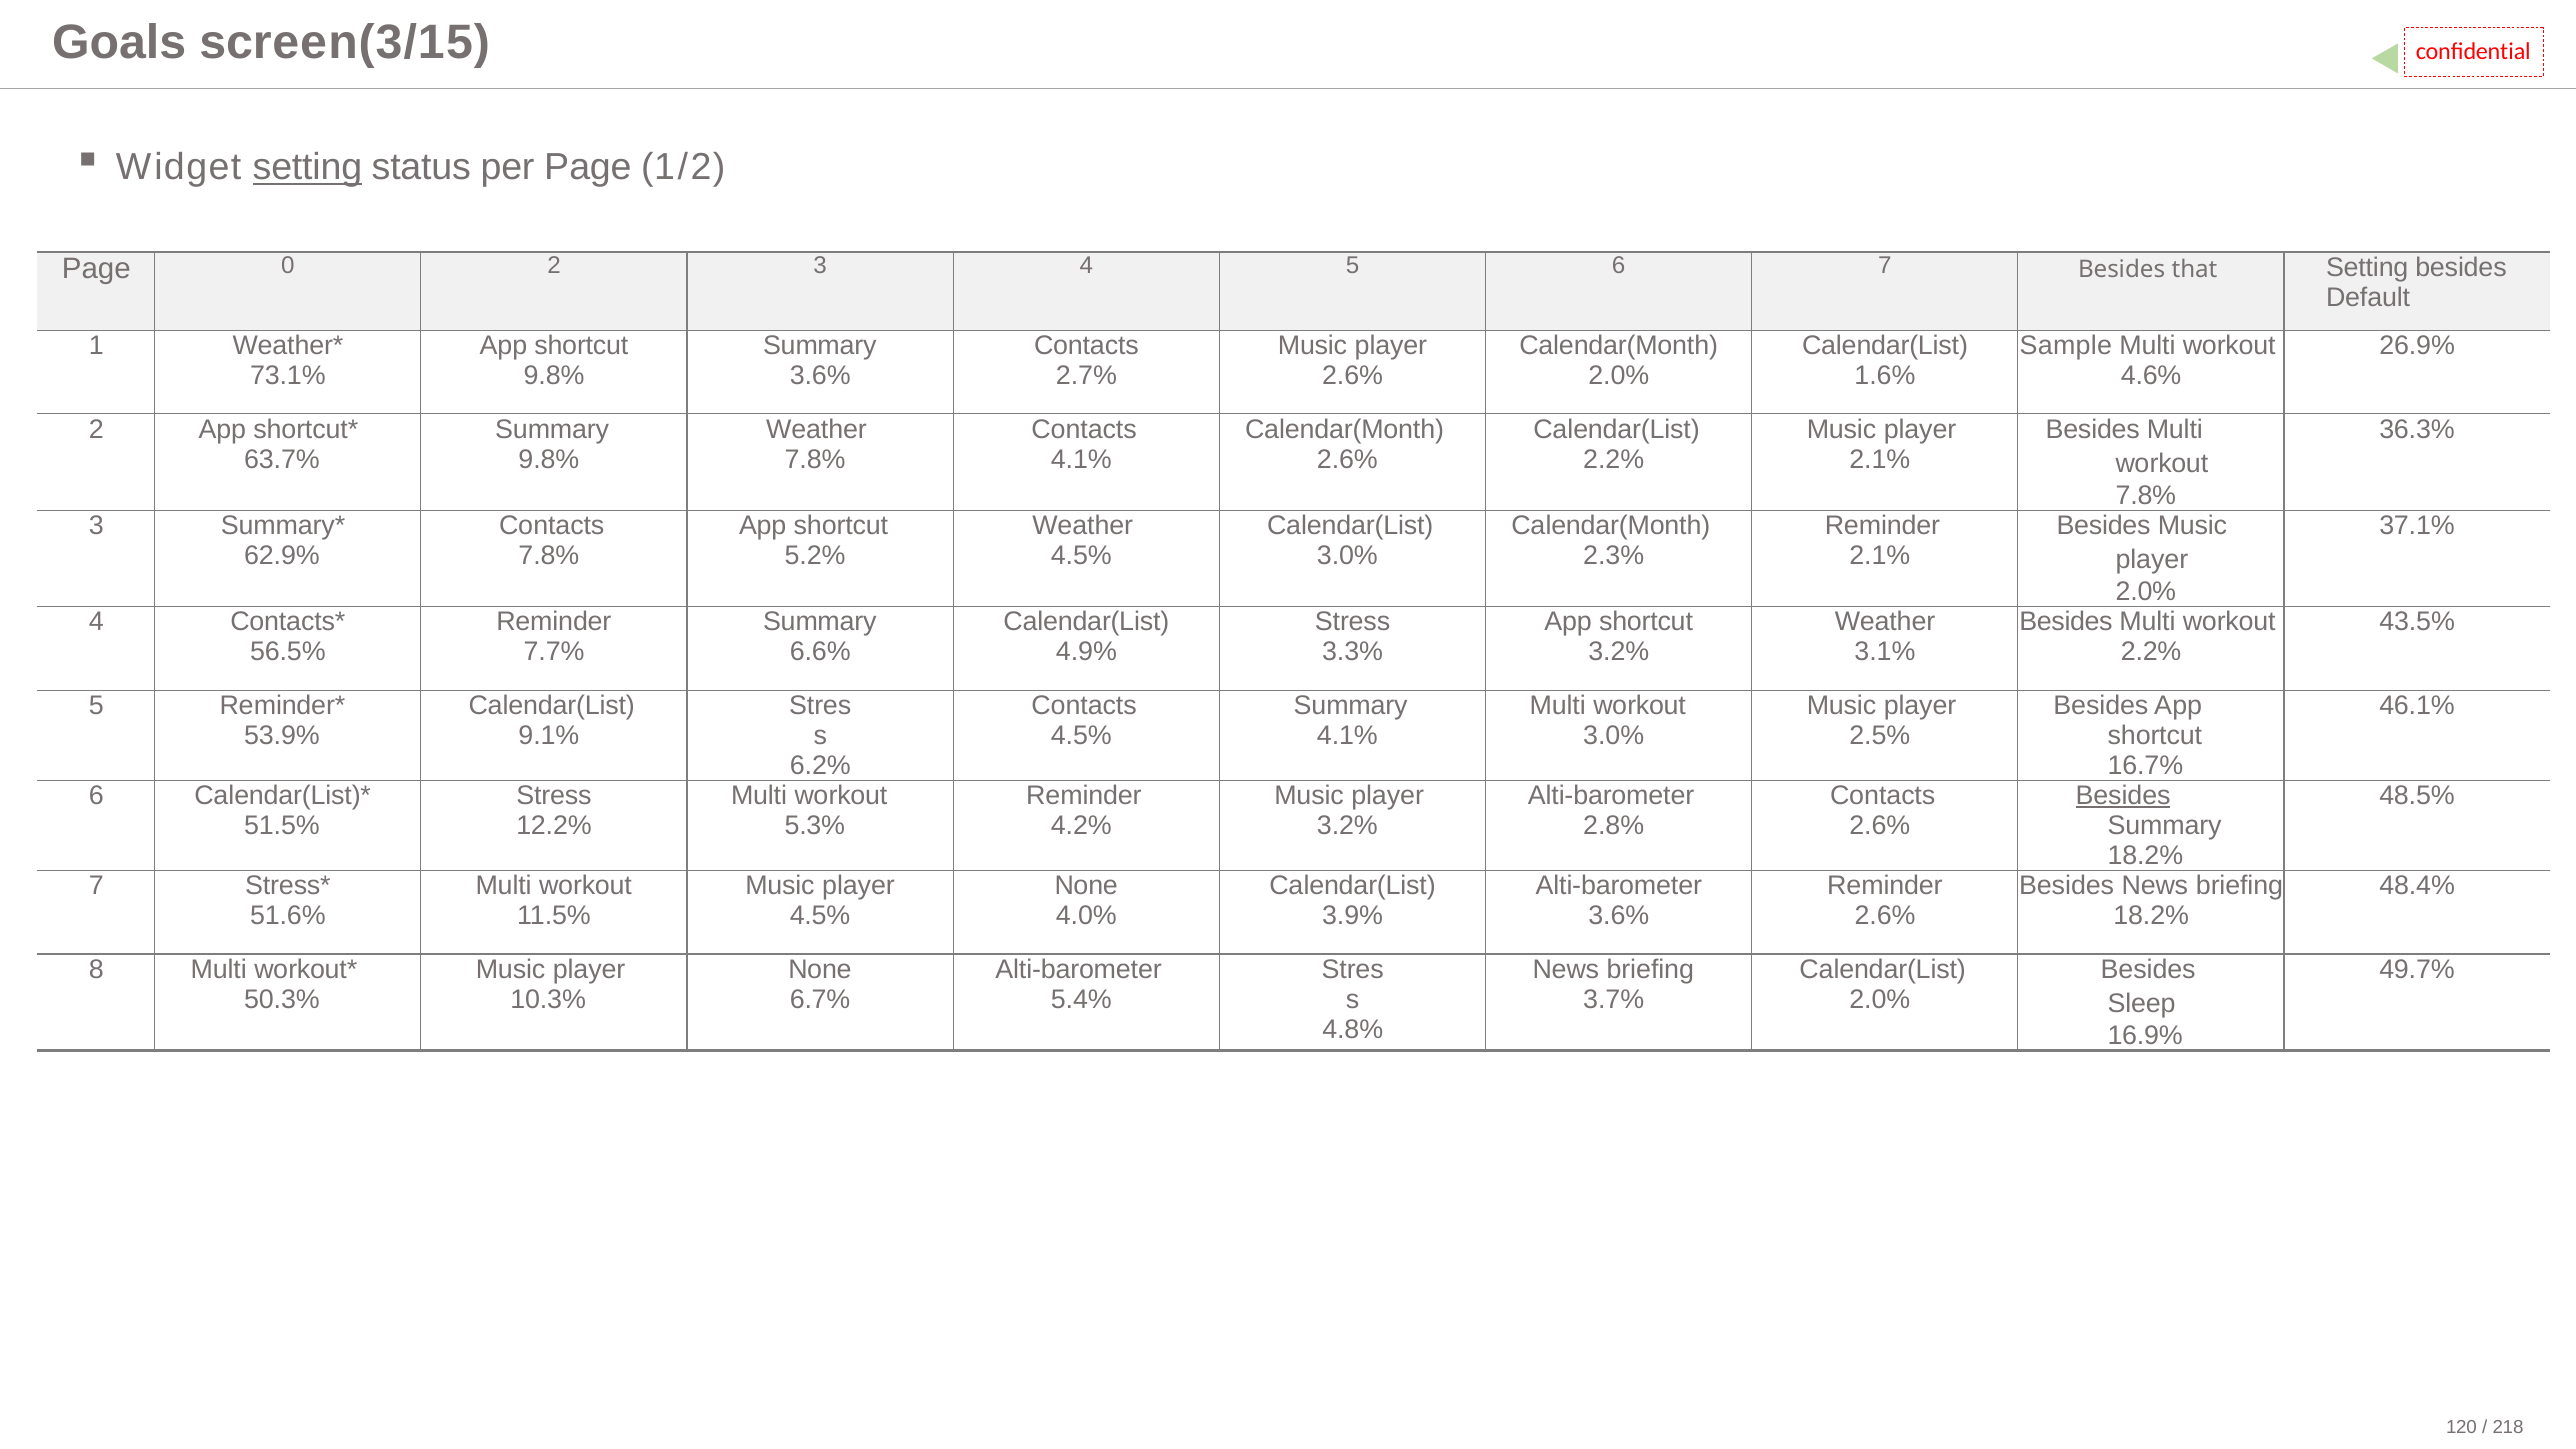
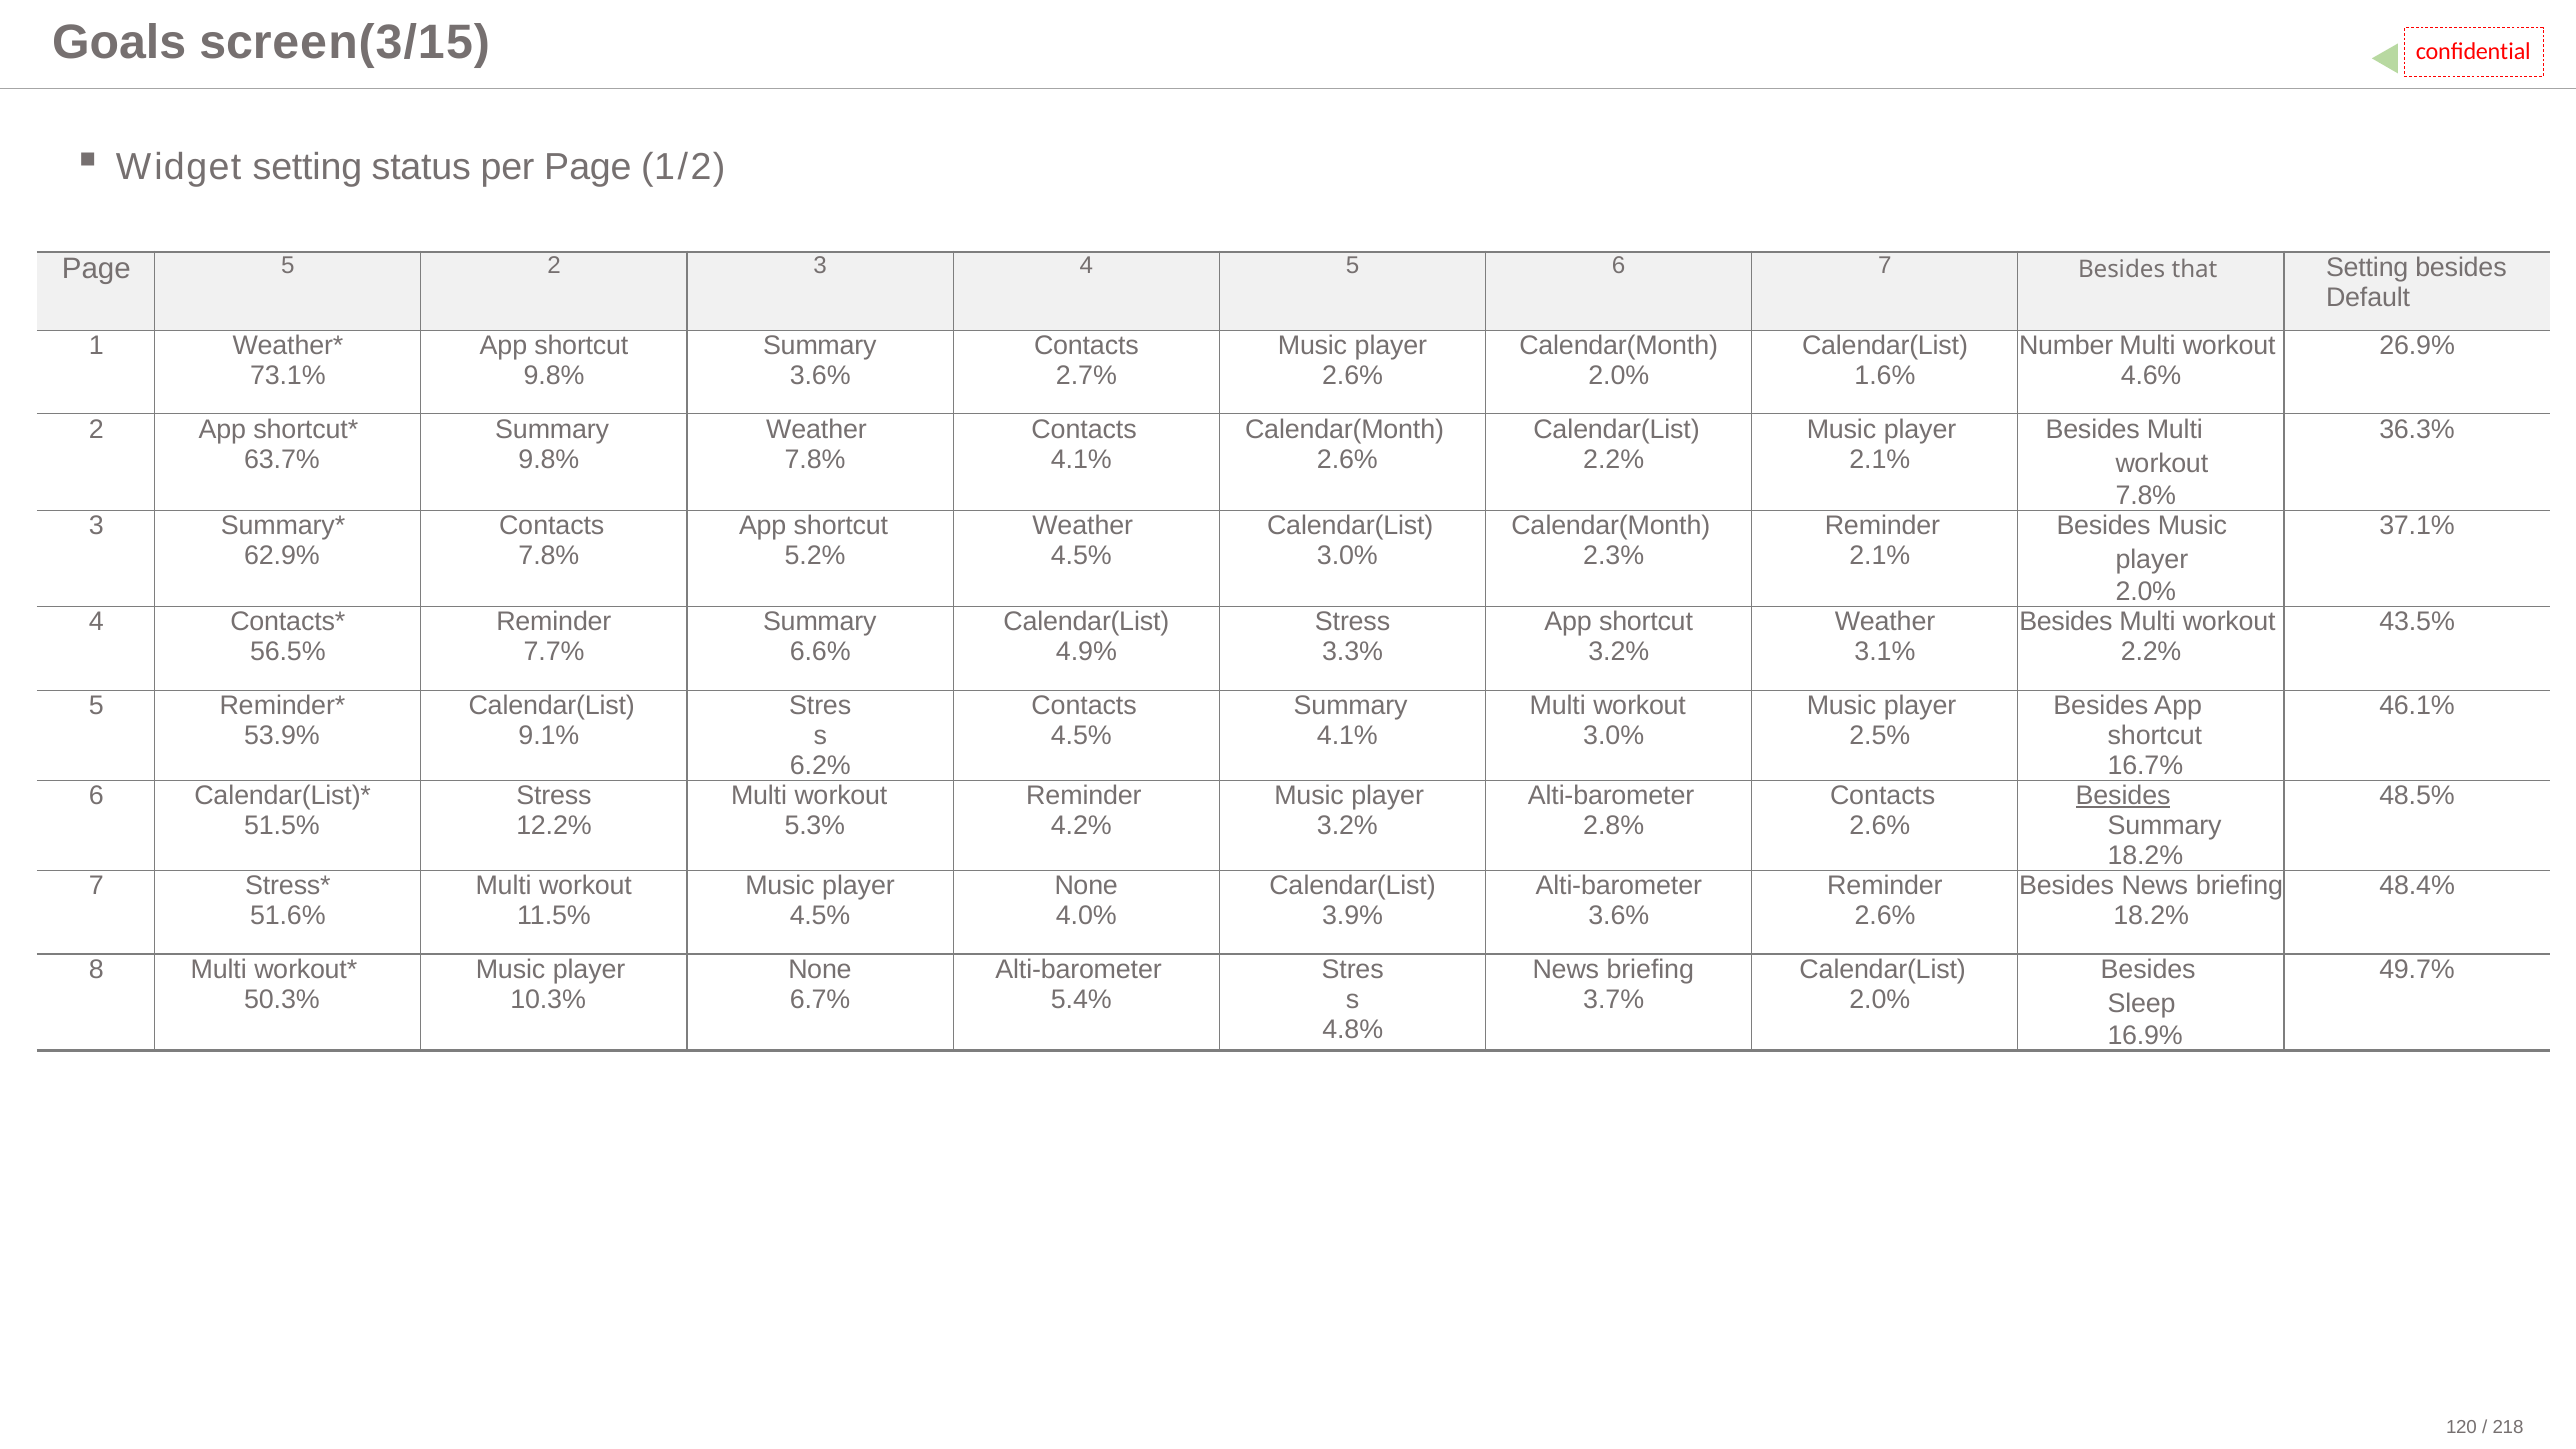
setting underline: present -> none (307, 168)
Page 0: 0 -> 5 (288, 266)
Sample: Sample -> Number (2066, 346)
